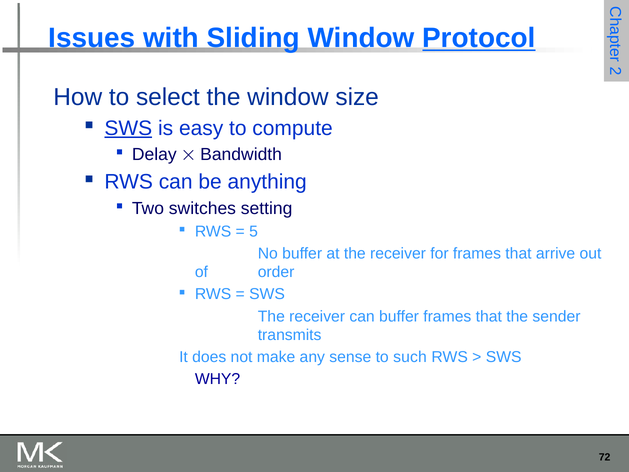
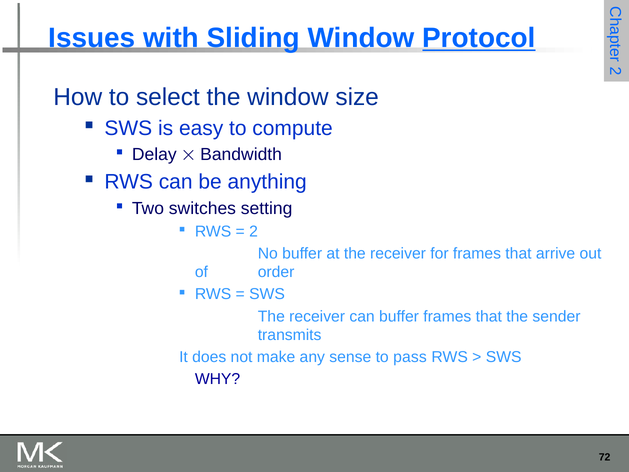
SWS underline: present -> none (128, 128)
5: 5 -> 2 (254, 231)
such: such -> pass (410, 357)
